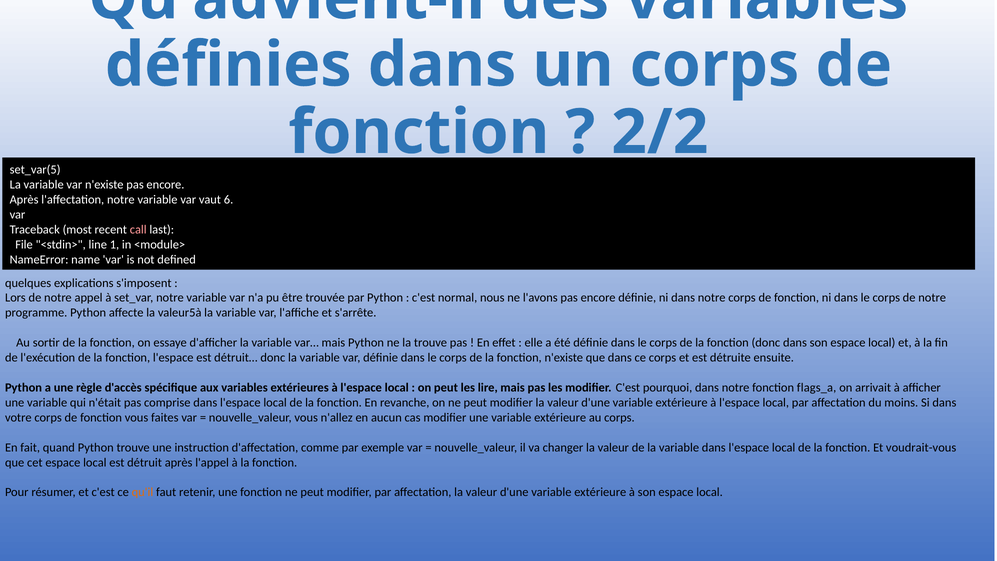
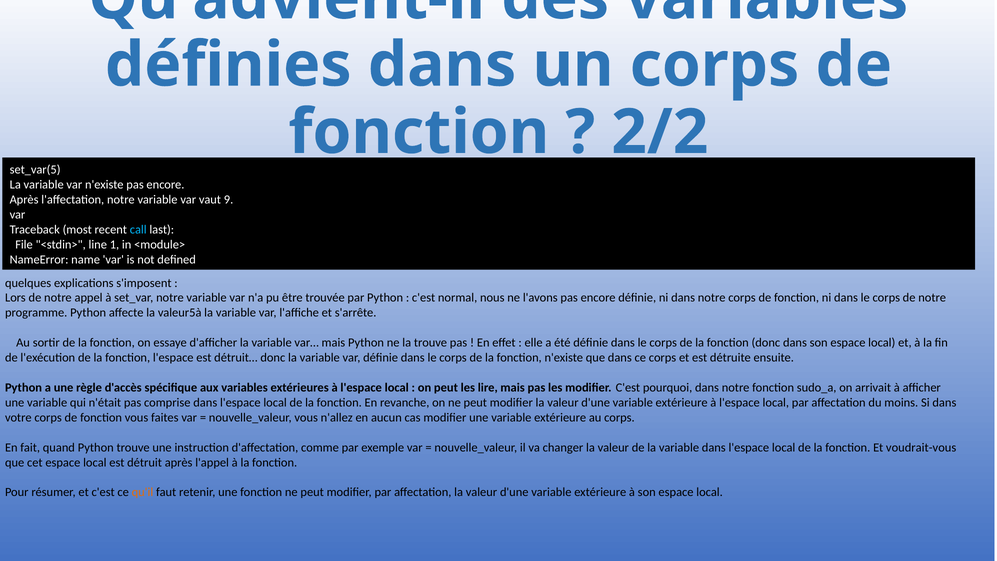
6: 6 -> 9 (229, 199)
call colour: pink -> light blue (138, 229)
flags_a: flags_a -> sudo_a (817, 388)
